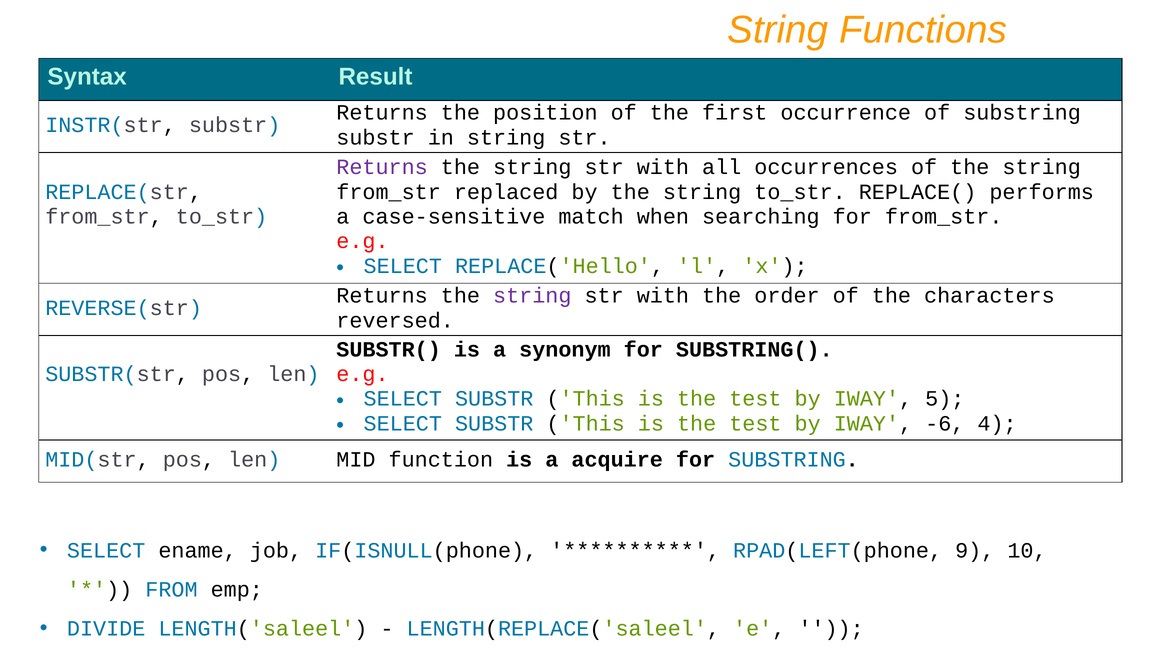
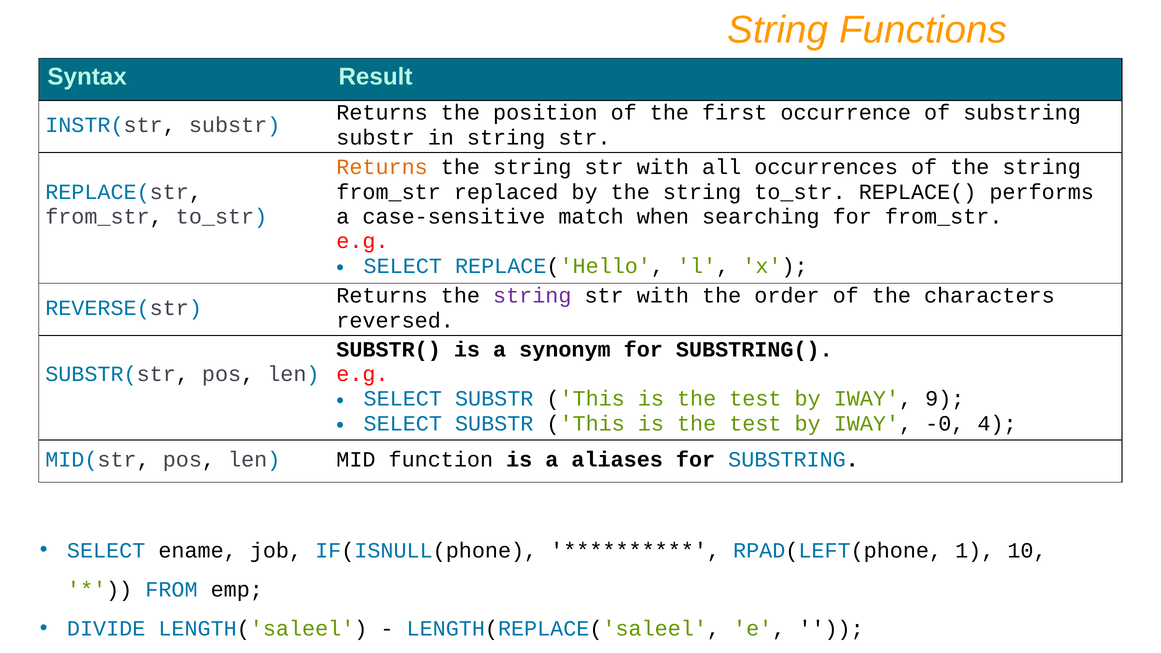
Returns colour: purple -> orange (382, 167)
5: 5 -> 9 (945, 399)
-6: -6 -> -0 (945, 423)
acquire: acquire -> aliases (617, 460)
9: 9 -> 1 (975, 550)
